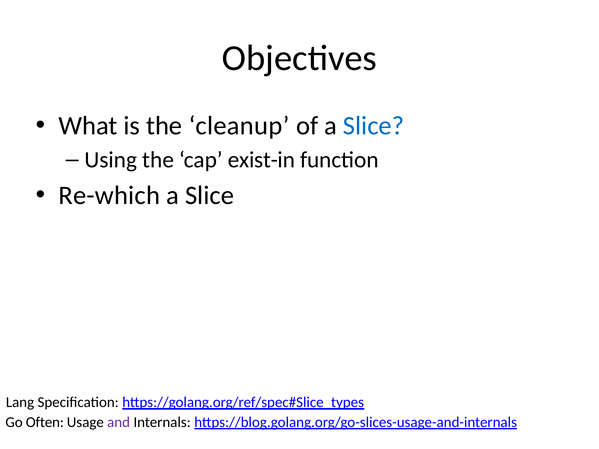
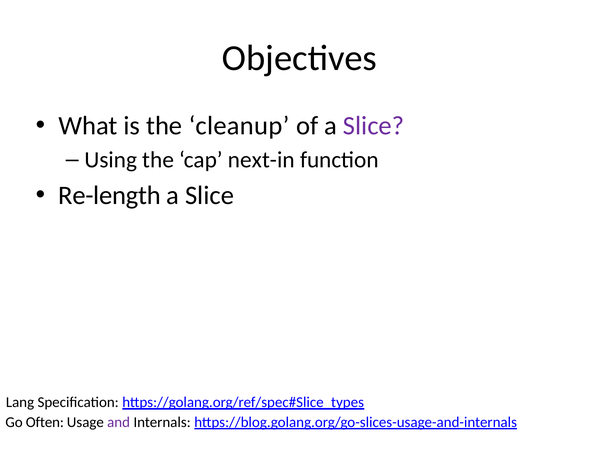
Slice colour: blue -> purple (374, 126)
exist-in: exist-in -> next-in (261, 160)
Re-which: Re-which -> Re-length (109, 196)
